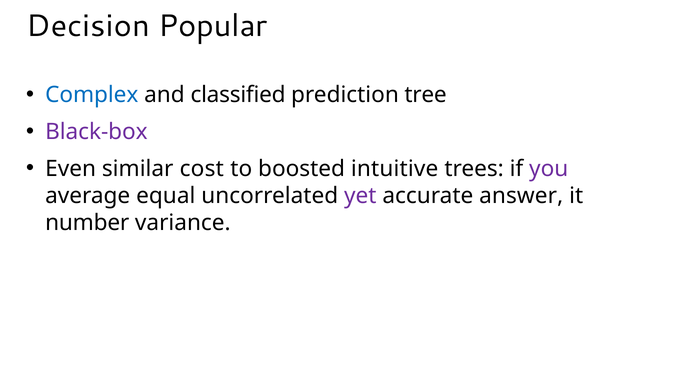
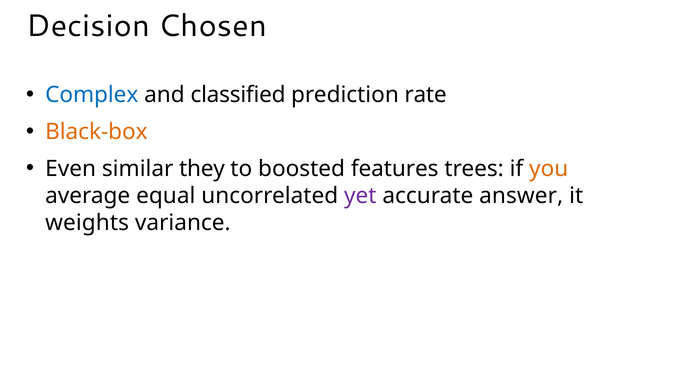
Popular: Popular -> Chosen (213, 26)
tree: tree -> rate (426, 95)
Black-box colour: purple -> orange (96, 132)
cost: cost -> they (202, 169)
intuitive: intuitive -> features (395, 169)
you colour: purple -> orange (549, 169)
number: number -> weights (87, 223)
